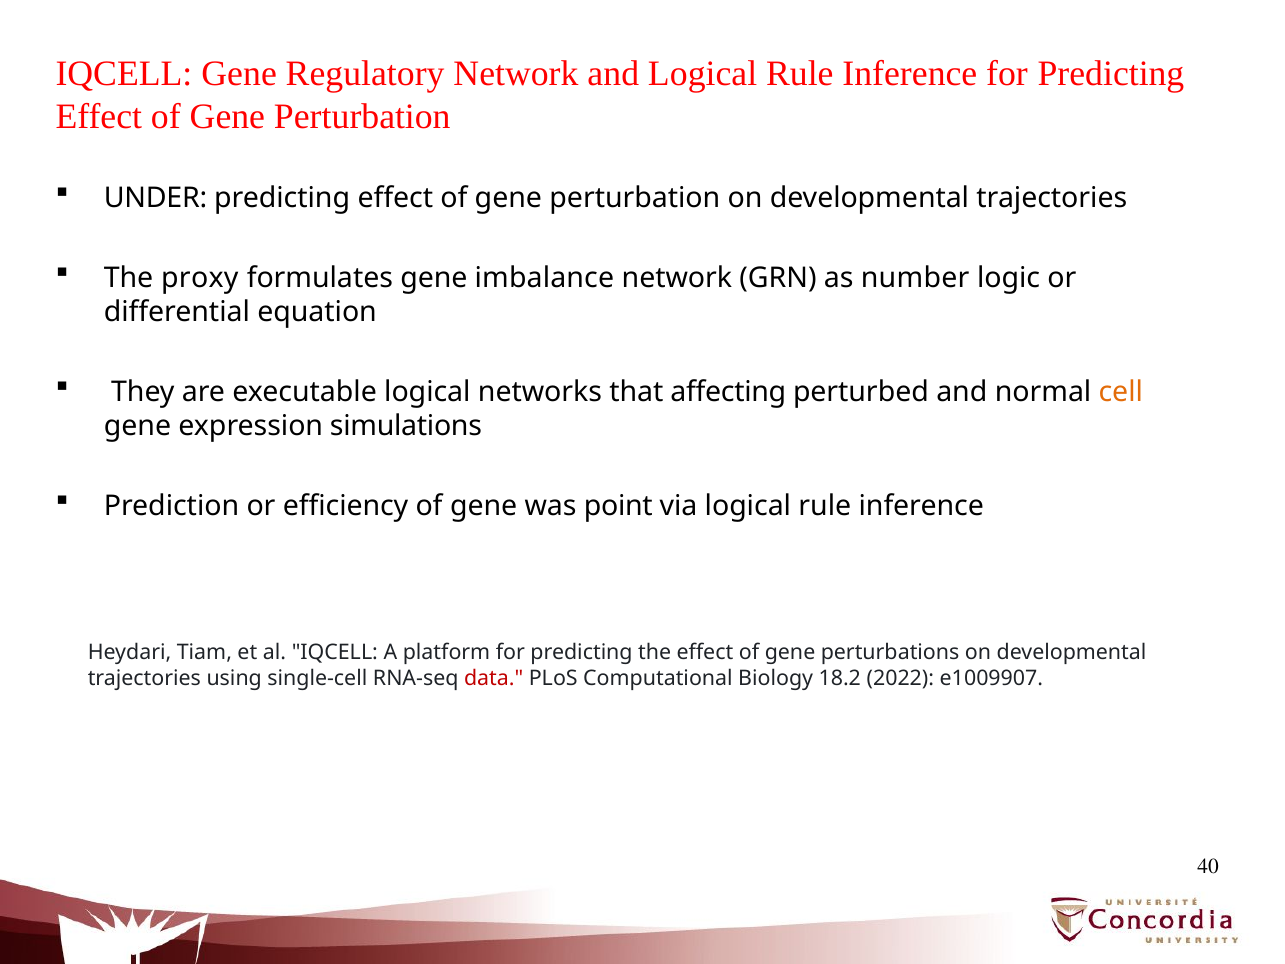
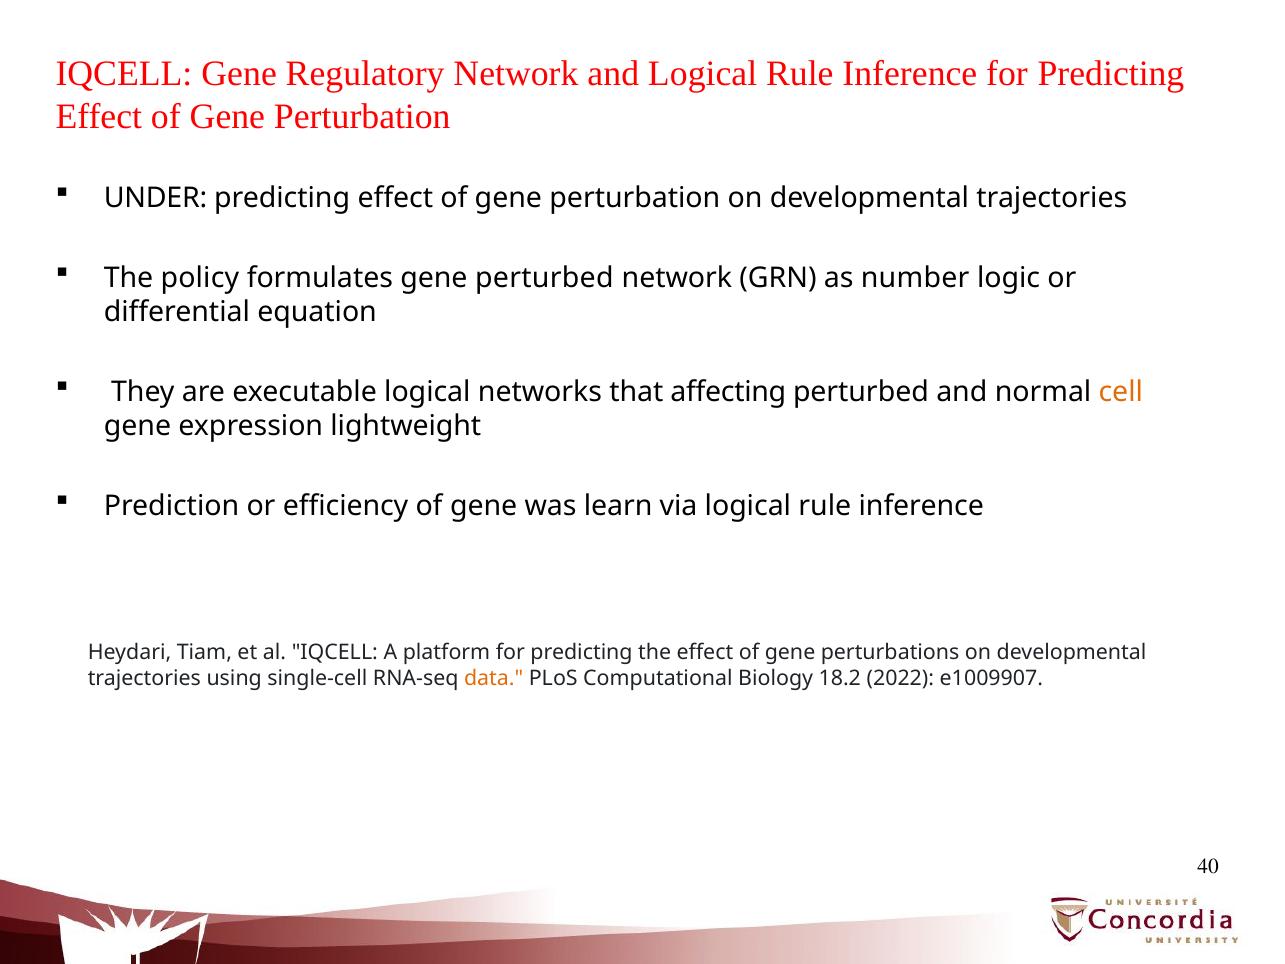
proxy: proxy -> policy (200, 278)
gene imbalance: imbalance -> perturbed (544, 278)
simulations: simulations -> lightweight (406, 426)
point: point -> learn (618, 506)
data colour: red -> orange (494, 678)
